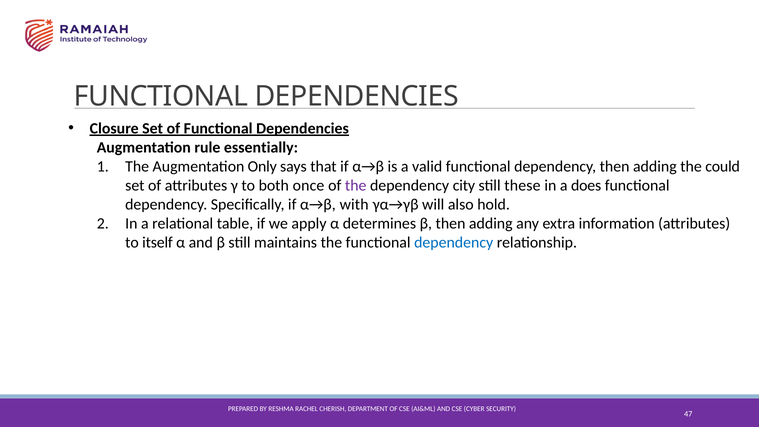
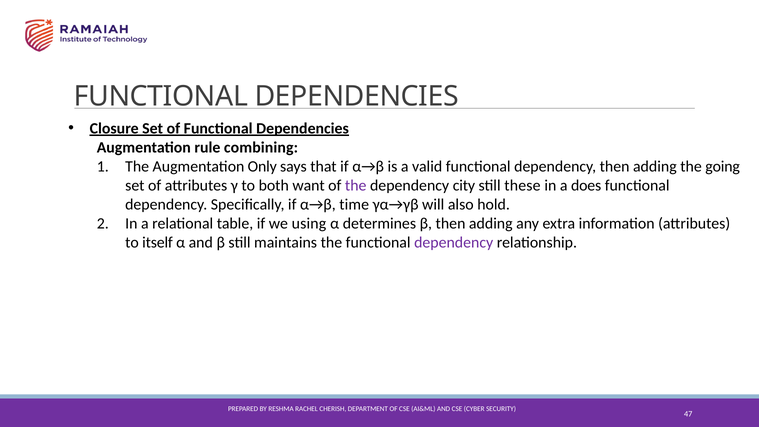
essentially: essentially -> combining (261, 147)
could: could -> going (723, 166)
once: once -> want (309, 185)
with: with -> time (354, 204)
apply: apply -> using (309, 223)
dependency colour: blue -> purple (454, 242)
